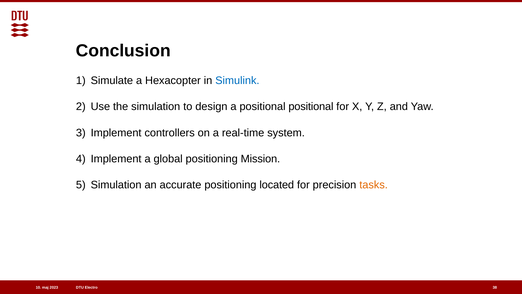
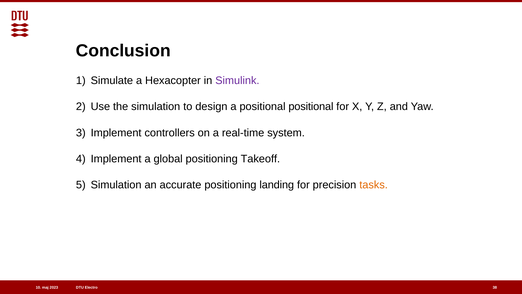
Simulink colour: blue -> purple (237, 80)
Mission: Mission -> Takeoff (260, 159)
located: located -> landing (277, 185)
